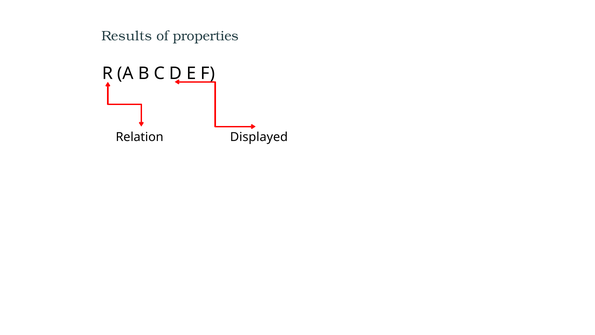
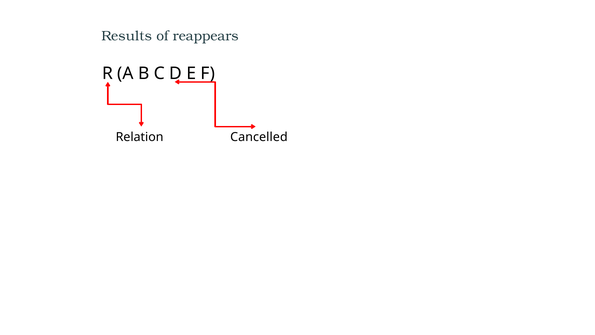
properties: properties -> reappears (206, 36)
Displayed: Displayed -> Cancelled (259, 137)
